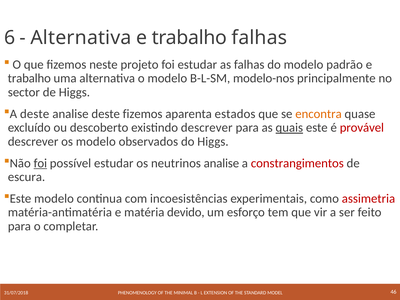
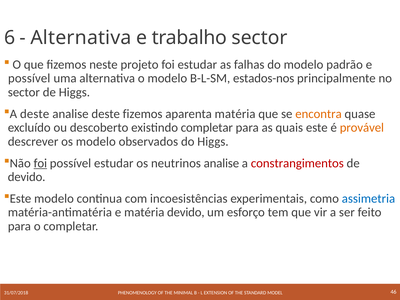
trabalho falhas: falhas -> sector (260, 38)
trabalho: trabalho -> possível (29, 78)
modelo-nos: modelo-nos -> estados-nos (264, 78)
aparenta estados: estados -> matéria (235, 114)
existindo descrever: descrever -> completar (207, 128)
quais underline: present -> none (289, 128)
provável colour: red -> orange (362, 128)
escura: escura -> devido (27, 177)
assimetria colour: red -> blue (368, 199)
